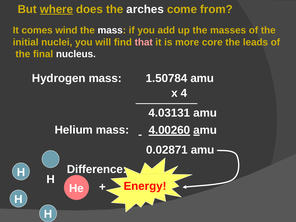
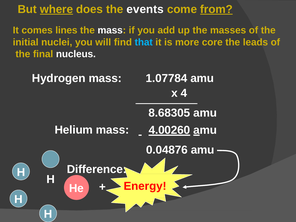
arches: arches -> events (145, 9)
from underline: none -> present (216, 9)
wind: wind -> lines (66, 30)
that colour: pink -> light blue (144, 42)
1.50784: 1.50784 -> 1.07784 (167, 78)
4.03131: 4.03131 -> 8.68305 (169, 113)
0.02871: 0.02871 -> 0.04876 (167, 150)
